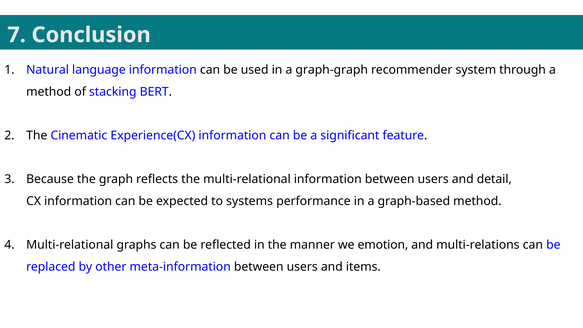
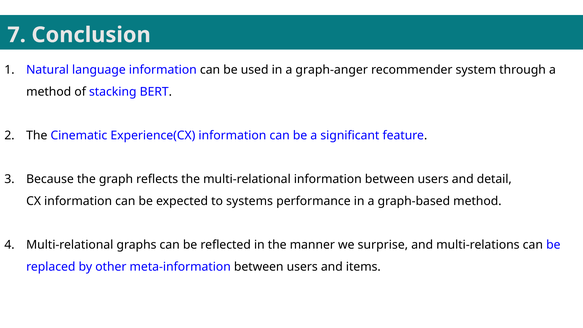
graph-graph: graph-graph -> graph-anger (332, 70)
emotion: emotion -> surprise (383, 245)
